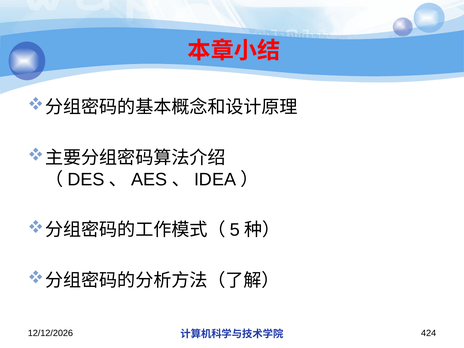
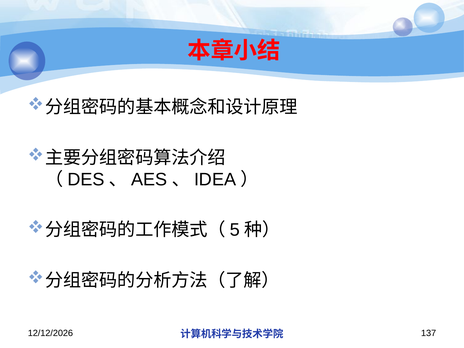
424: 424 -> 137 (429, 333)
